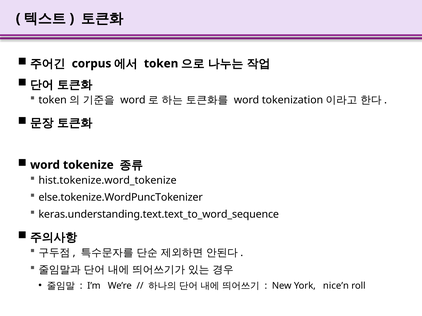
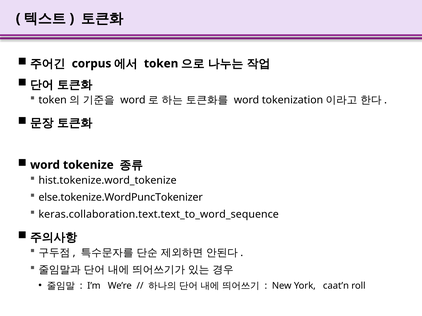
keras.understanding.text.text_to_word_sequence: keras.understanding.text.text_to_word_sequence -> keras.collaboration.text.text_to_word_sequence (159, 215)
nice’n: nice’n -> caat’n (336, 286)
